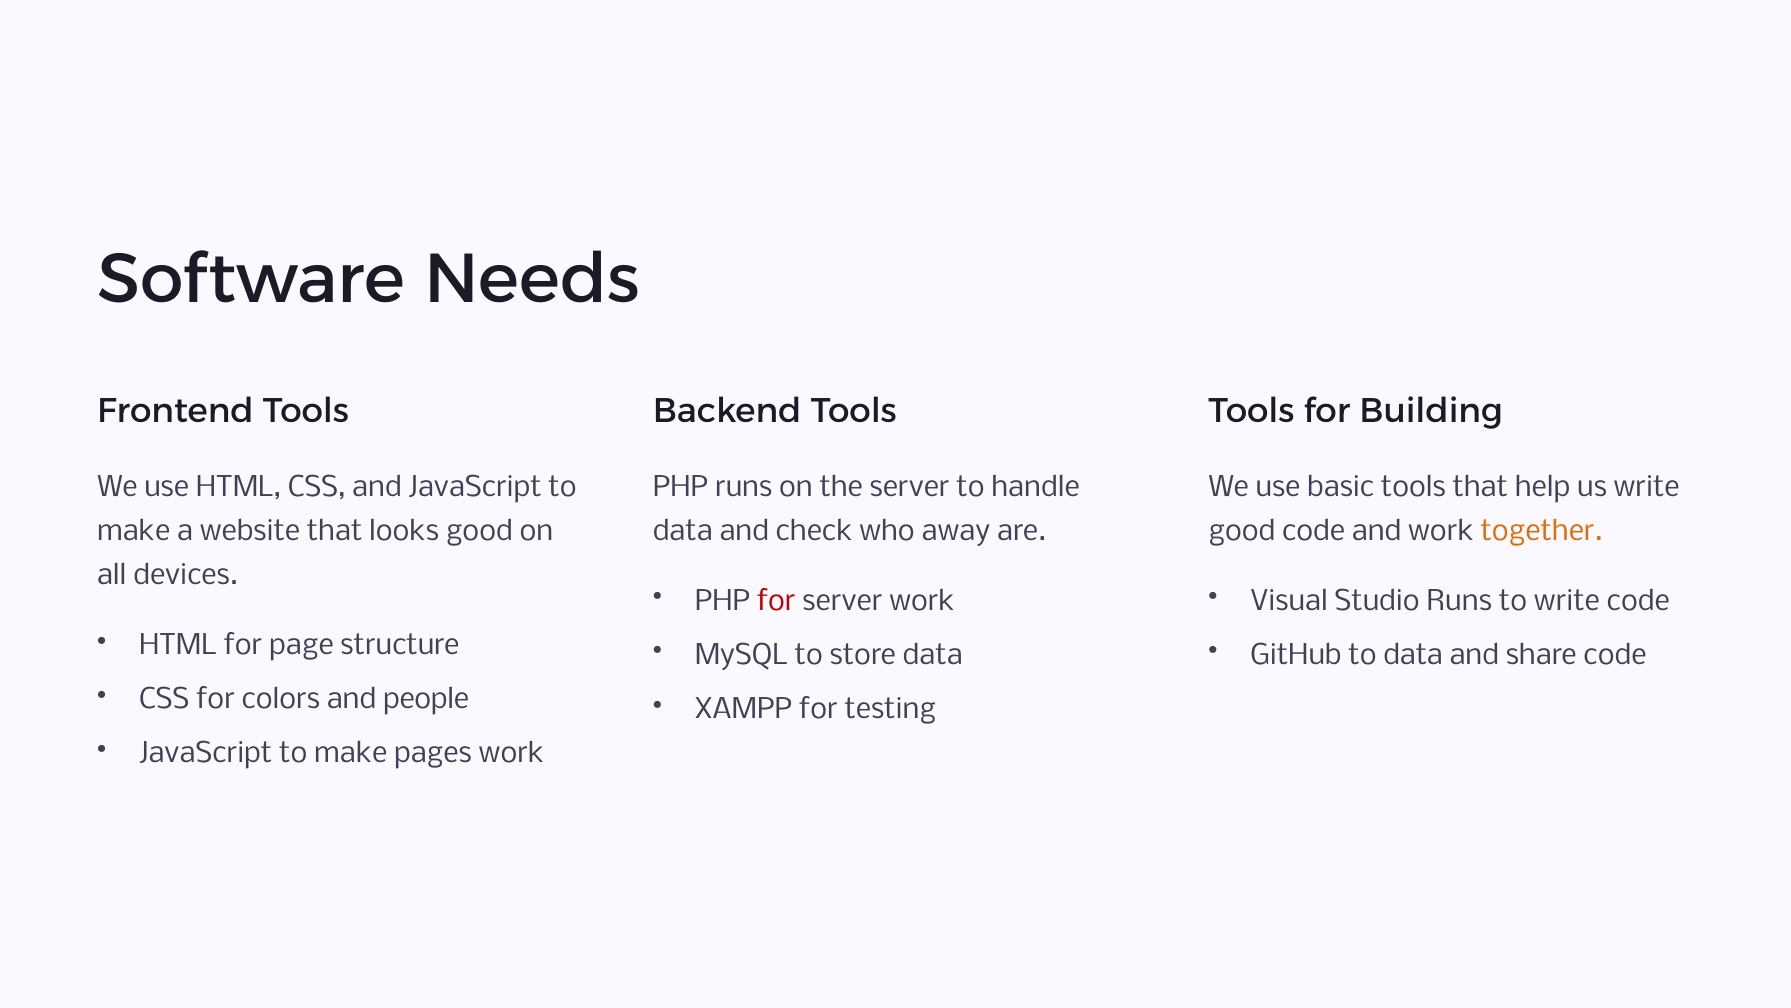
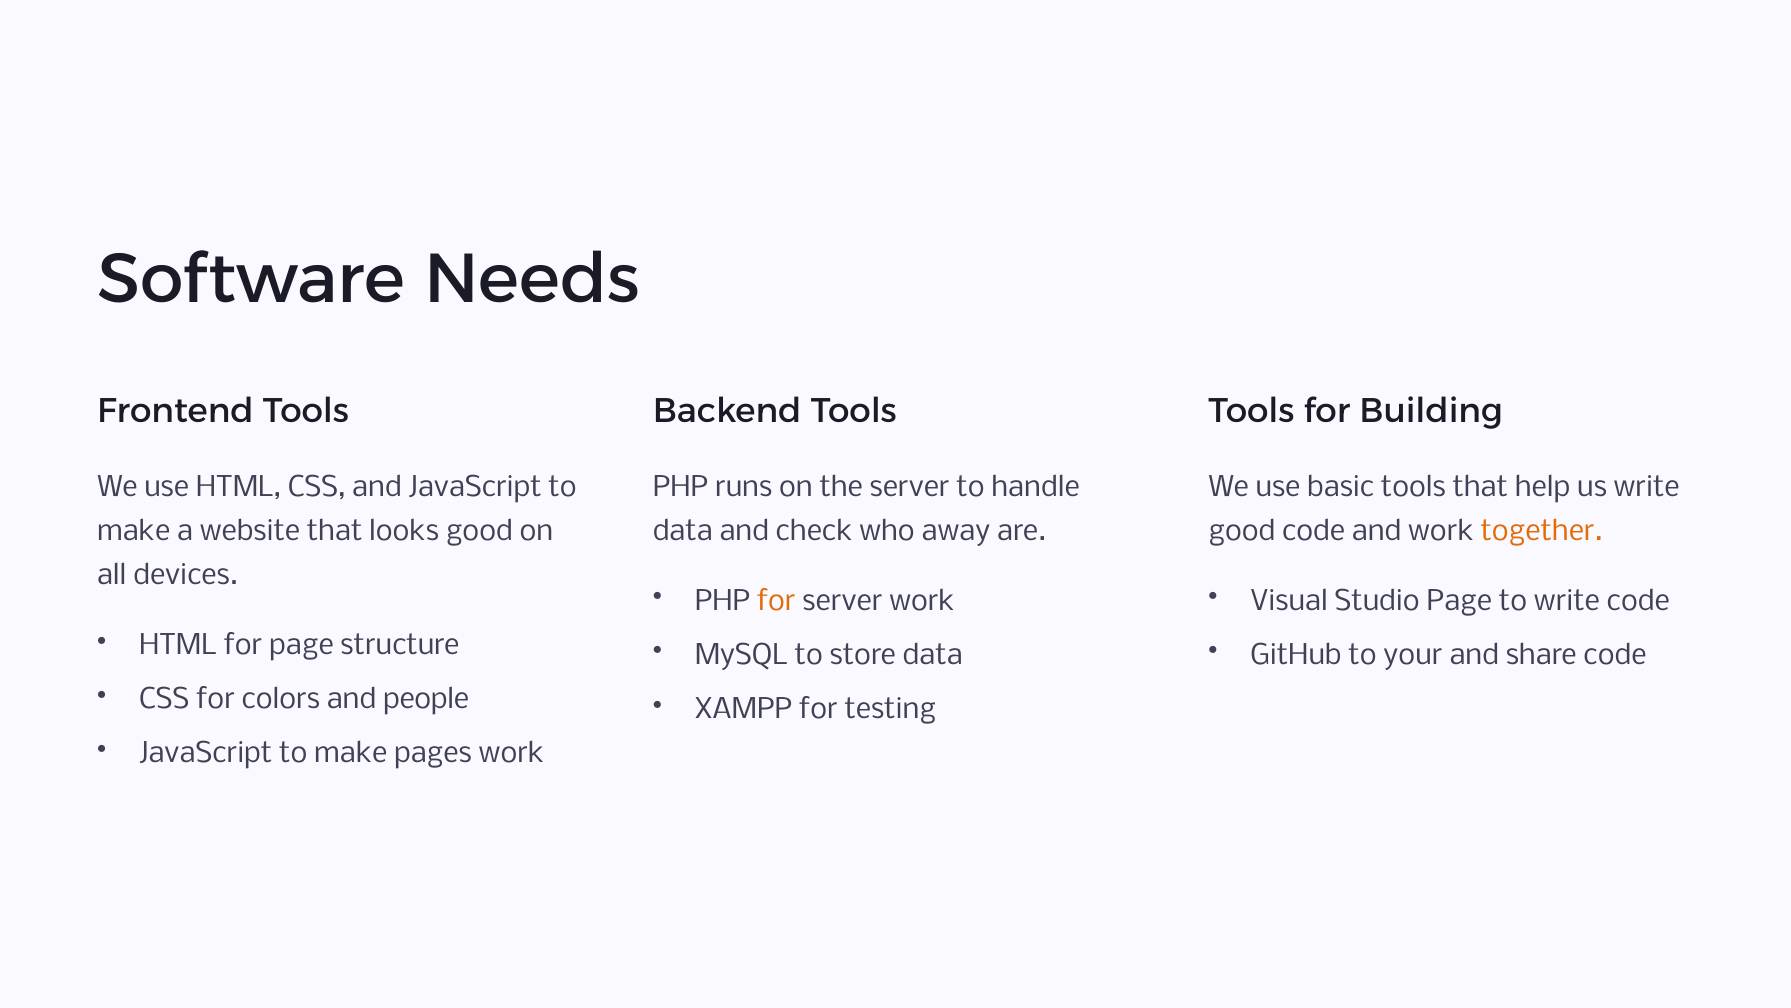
for colour: red -> orange (776, 601)
Studio Runs: Runs -> Page (1459, 601)
to data: data -> your (1413, 655)
